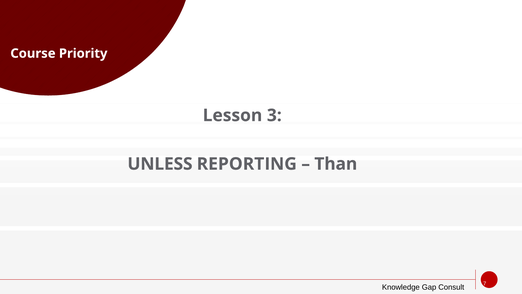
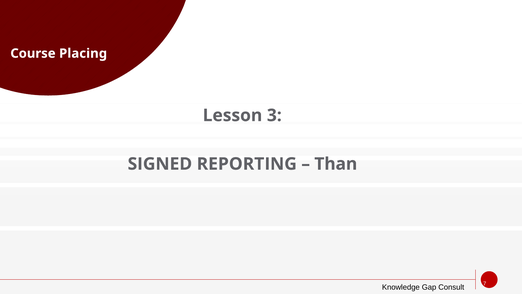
Priority: Priority -> Placing (83, 53)
UNLESS: UNLESS -> SIGNED (160, 164)
